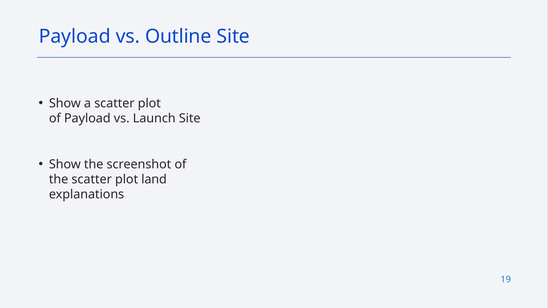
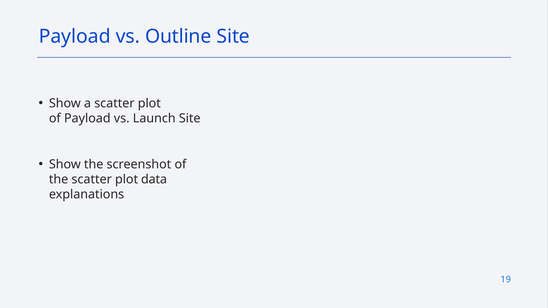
land: land -> data (154, 180)
